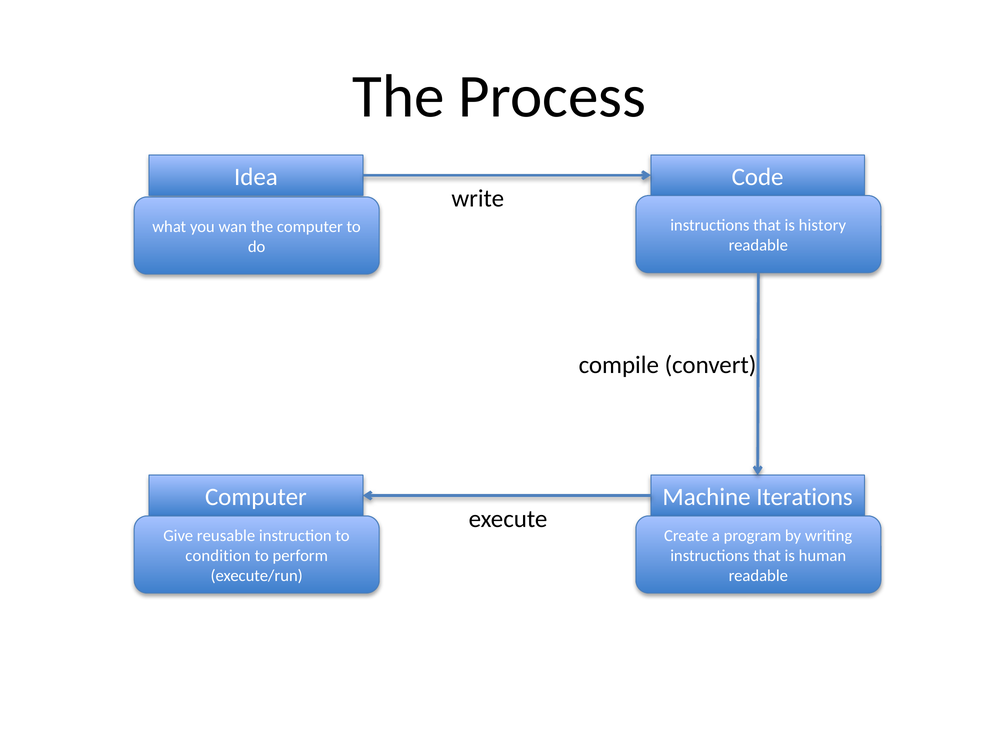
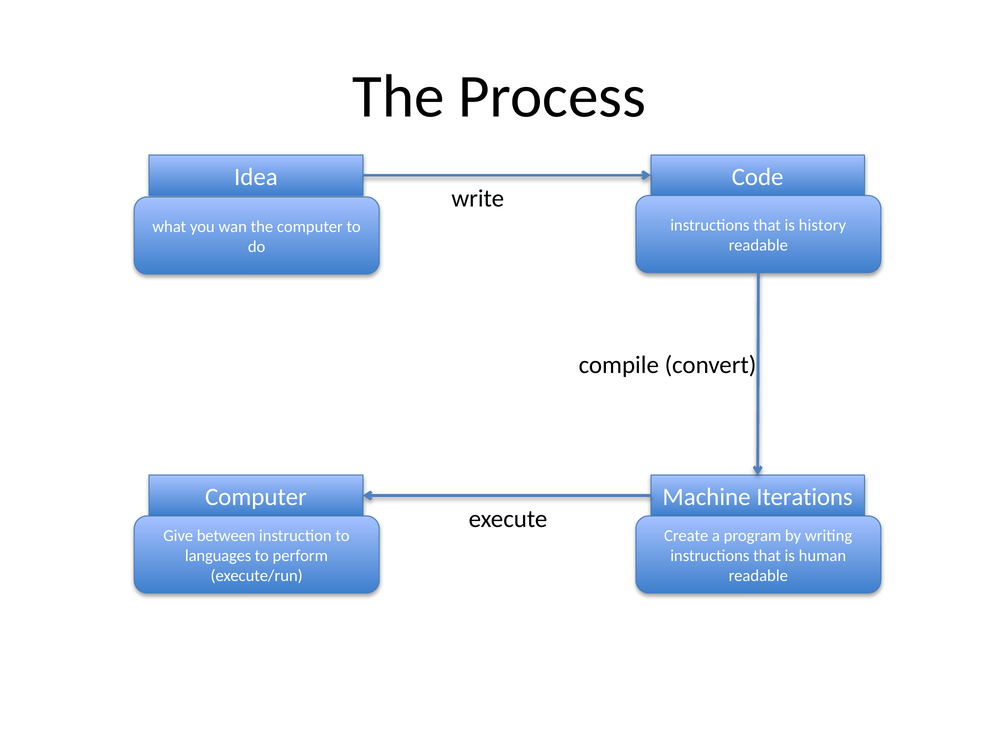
reusable: reusable -> between (226, 536)
condition: condition -> languages (218, 556)
